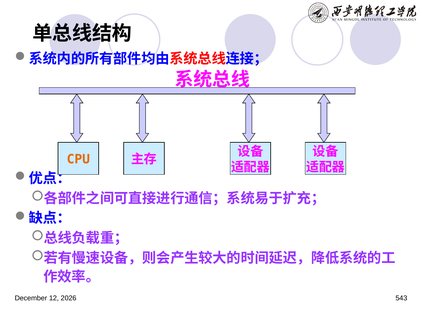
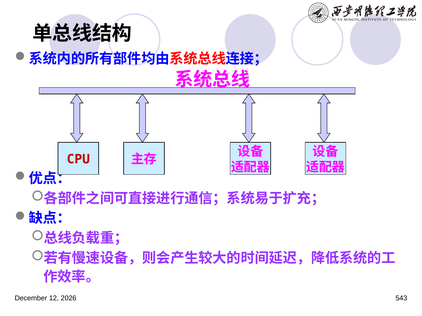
CPU colour: orange -> red (78, 160)
